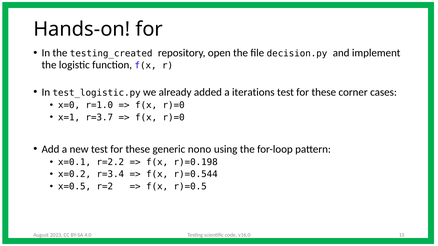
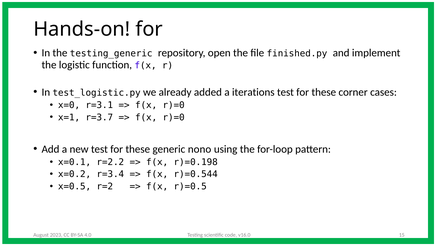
testing_created: testing_created -> testing_generic (111, 54)
decision.py: decision.py -> finished.py (297, 54)
r=1.0: r=1.0 -> r=3.1 (99, 105)
